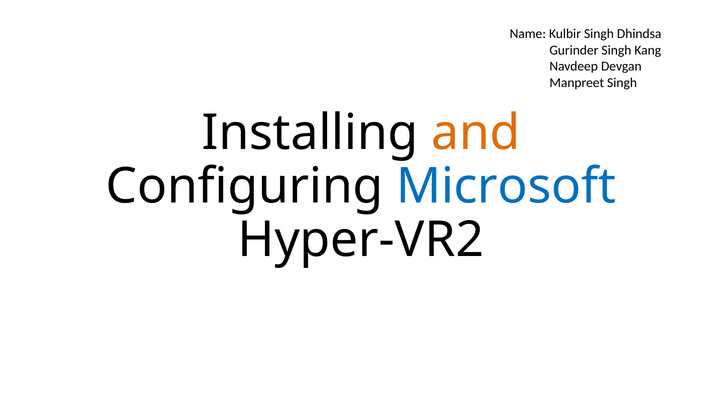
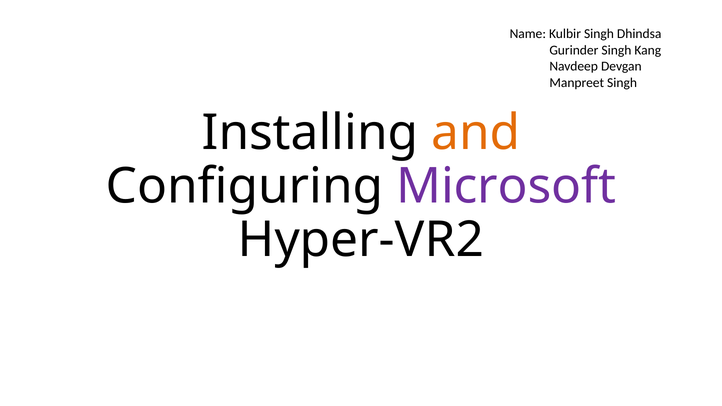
Microsoft colour: blue -> purple (506, 186)
